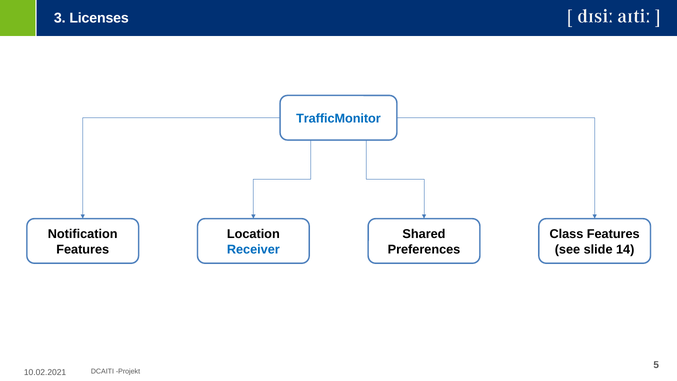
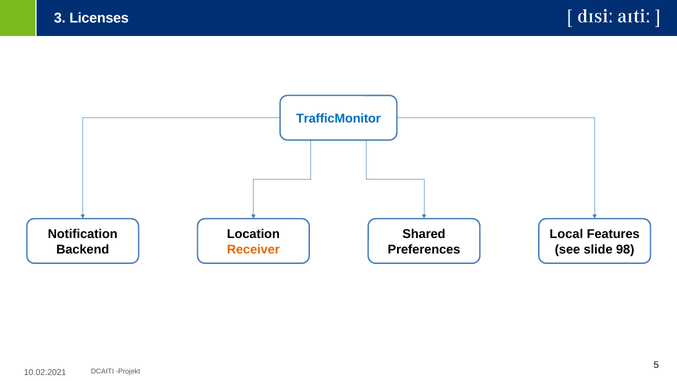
Class: Class -> Local (566, 234)
Features: Features -> Backend (83, 249)
Receiver colour: blue -> orange (253, 249)
14: 14 -> 98 (625, 249)
